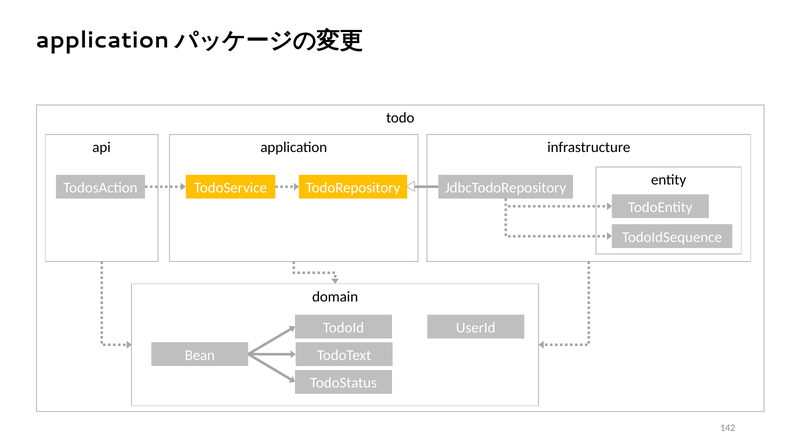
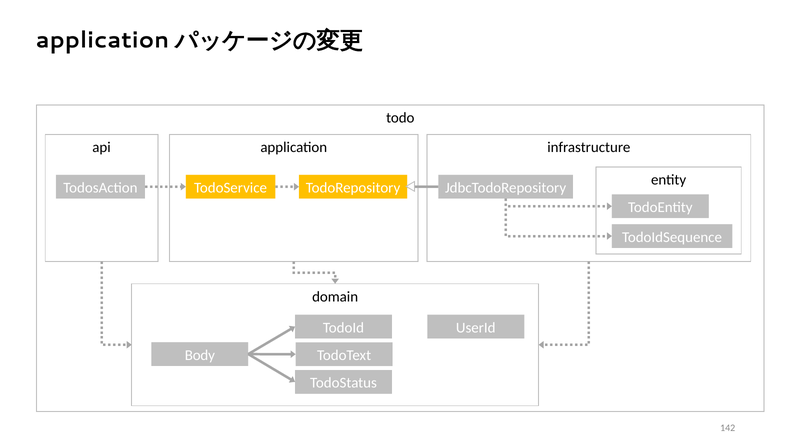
Bean: Bean -> Body (200, 355)
